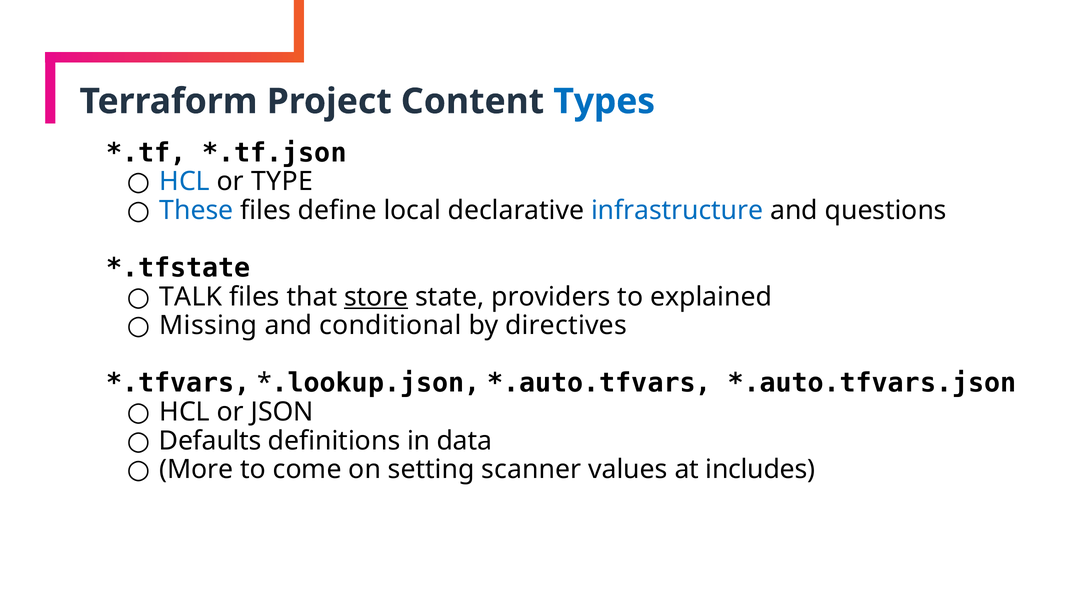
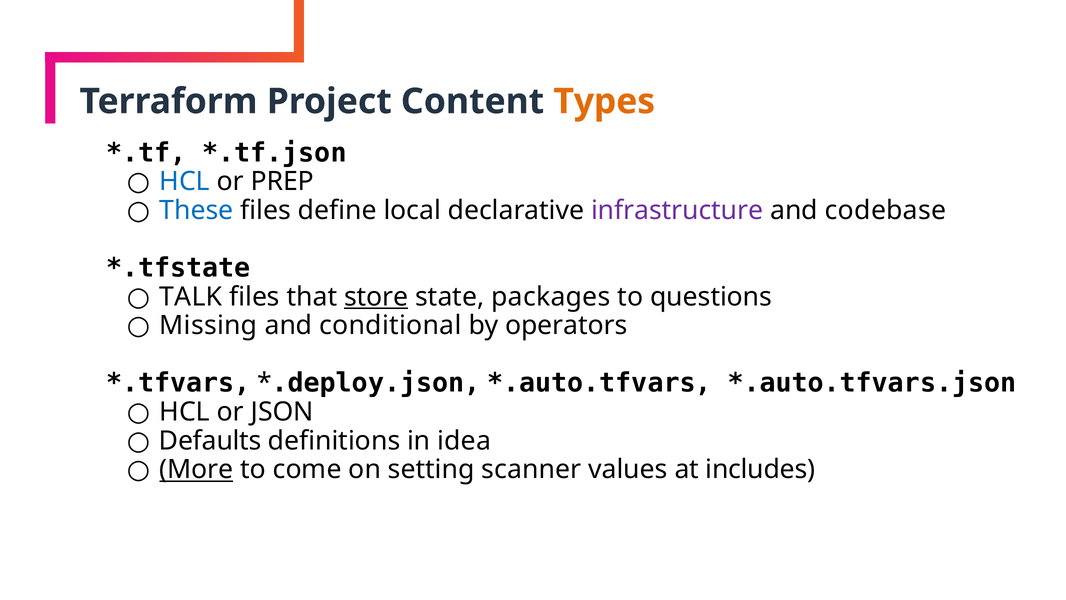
Types colour: blue -> orange (604, 101)
TYPE: TYPE -> PREP (282, 181)
infrastructure colour: blue -> purple (677, 210)
questions: questions -> codebase (886, 210)
providers: providers -> packages (551, 297)
explained: explained -> questions (711, 297)
directives: directives -> operators (566, 325)
.lookup.json: .lookup.json -> .deploy.json (376, 383)
data: data -> idea (464, 441)
More underline: none -> present (196, 469)
